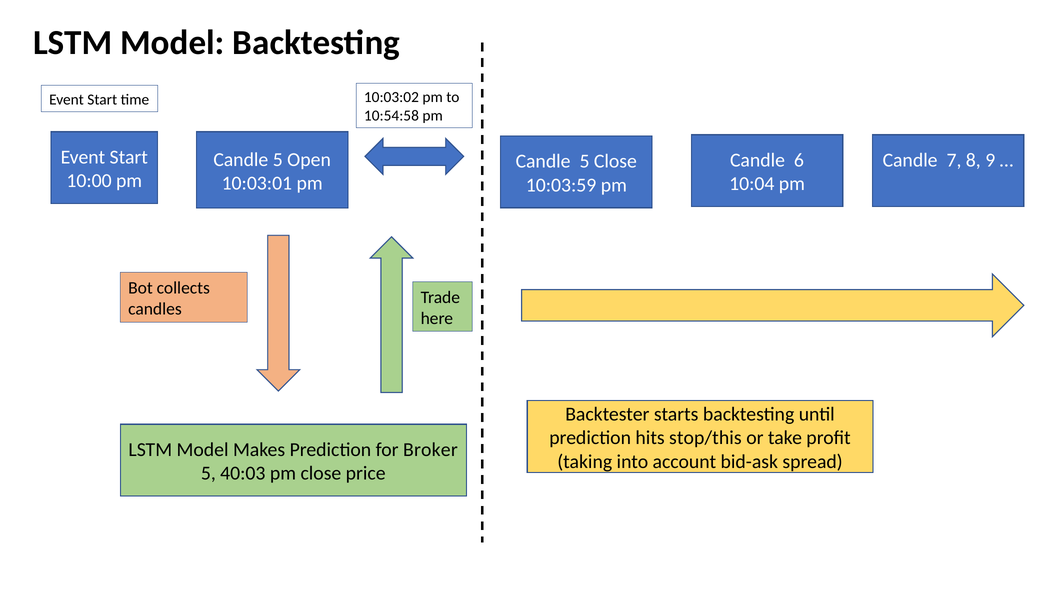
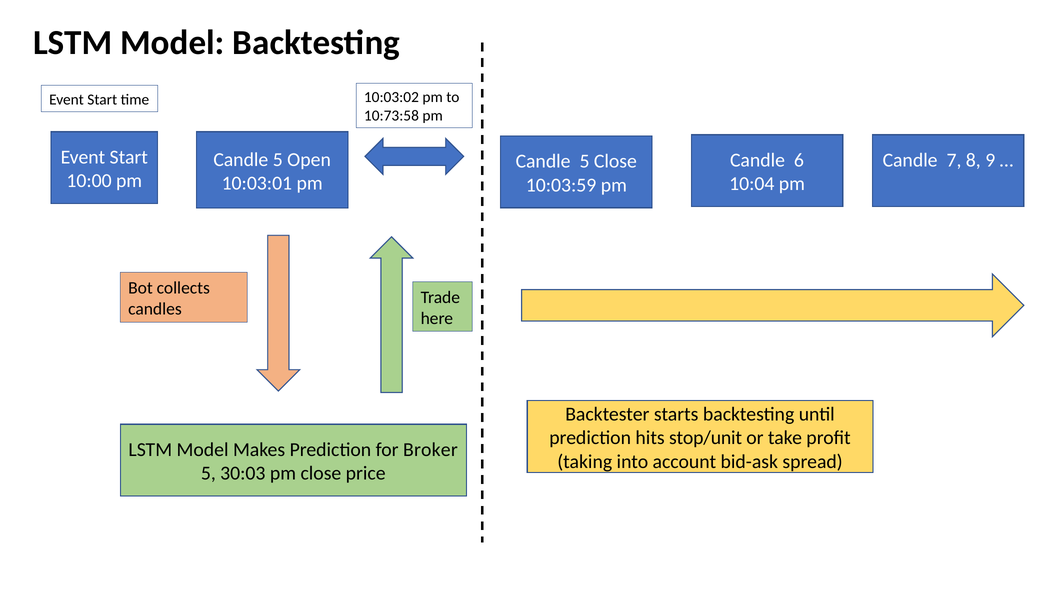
10:54:58: 10:54:58 -> 10:73:58 (391, 116)
stop/this: stop/this -> stop/unit (706, 438)
40:03: 40:03 -> 30:03 (243, 474)
